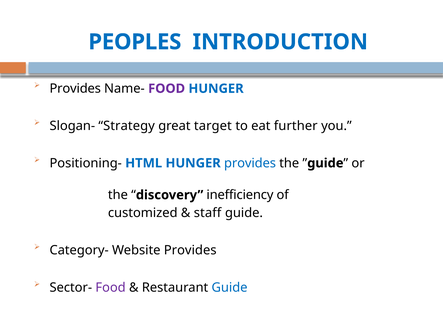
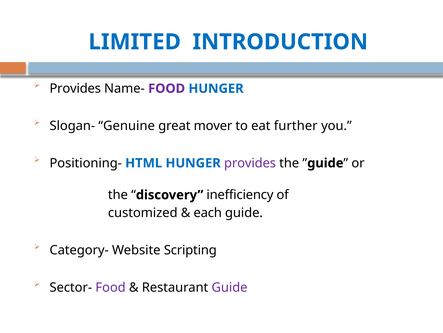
PEOPLES: PEOPLES -> LIMITED (135, 42)
Strategy: Strategy -> Genuine (127, 126)
target: target -> mover (213, 126)
provides colour: blue -> purple (250, 163)
staff: staff -> each (208, 212)
Website Provides: Provides -> Scripting (190, 250)
Guide colour: blue -> purple (230, 287)
